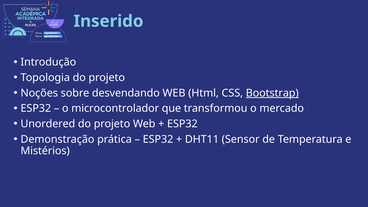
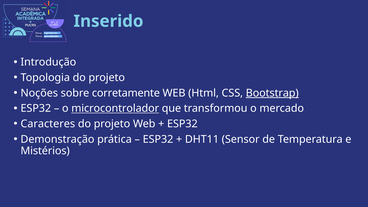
desvendando: desvendando -> corretamente (126, 93)
microcontrolador underline: none -> present (115, 108)
Unordered: Unordered -> Caracteres (48, 124)
